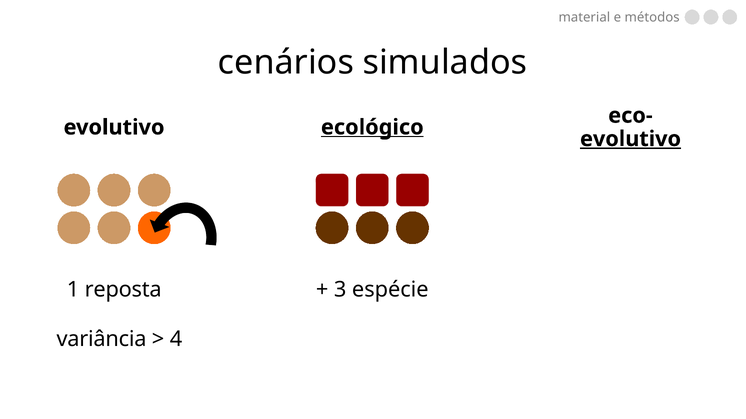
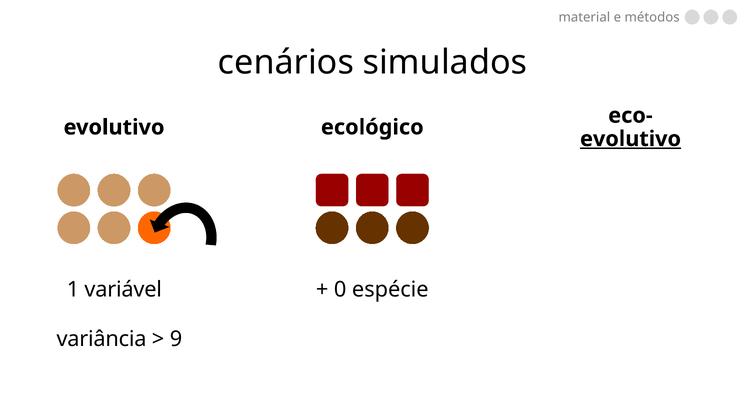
ecológico underline: present -> none (372, 127)
reposta: reposta -> variável (123, 290)
3: 3 -> 0 (340, 290)
4: 4 -> 9 (176, 339)
